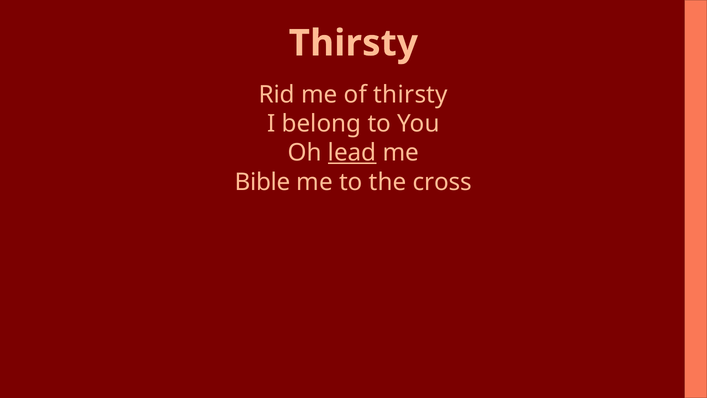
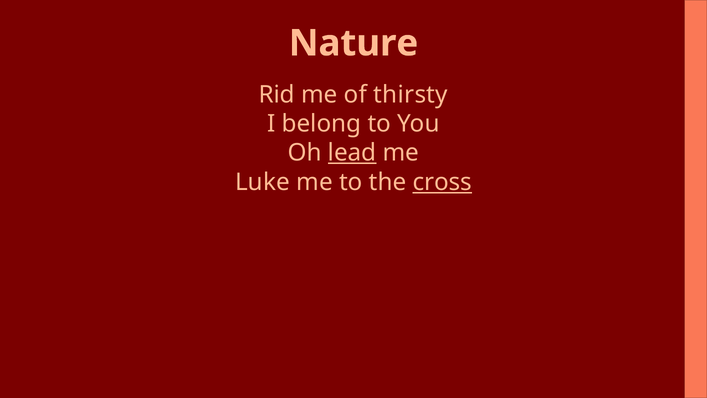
Thirsty: Thirsty -> Nature (353, 43)
Bible: Bible -> Luke (262, 182)
cross underline: none -> present (442, 182)
